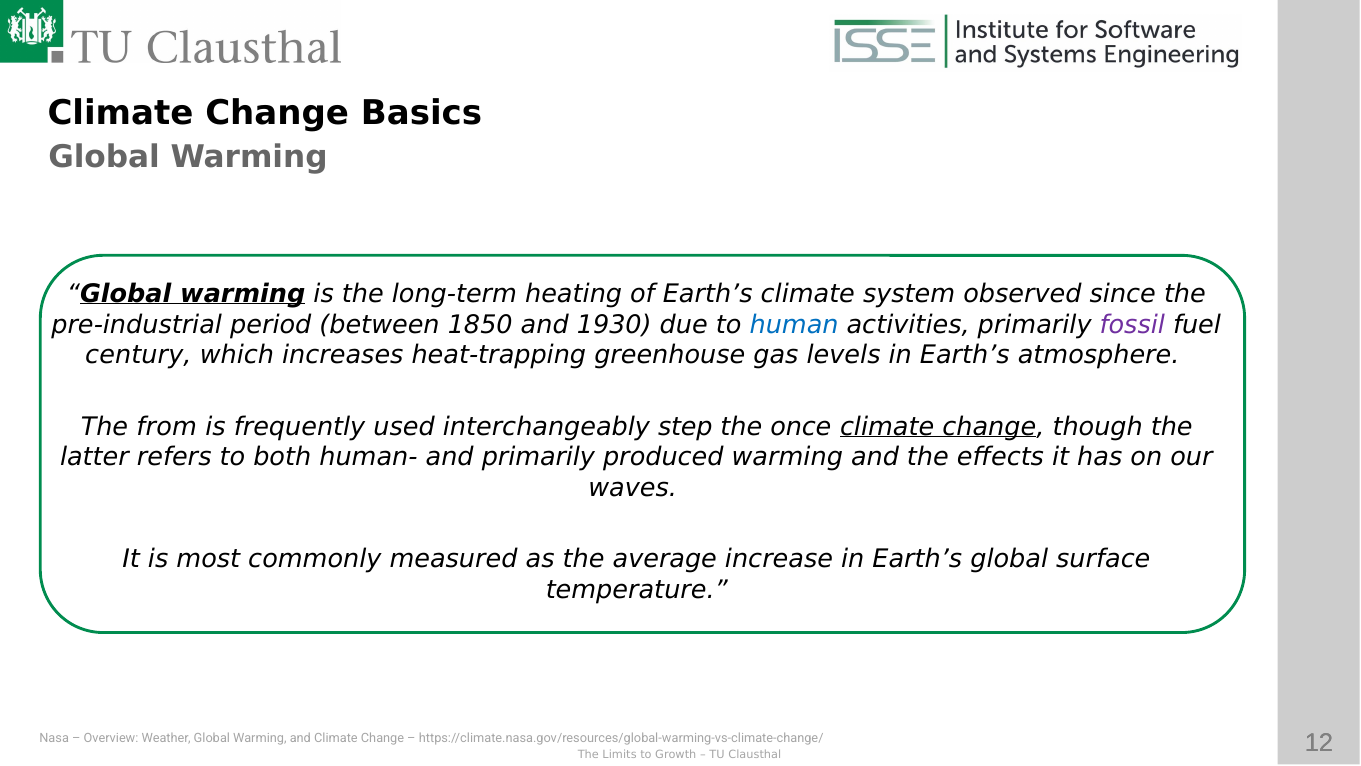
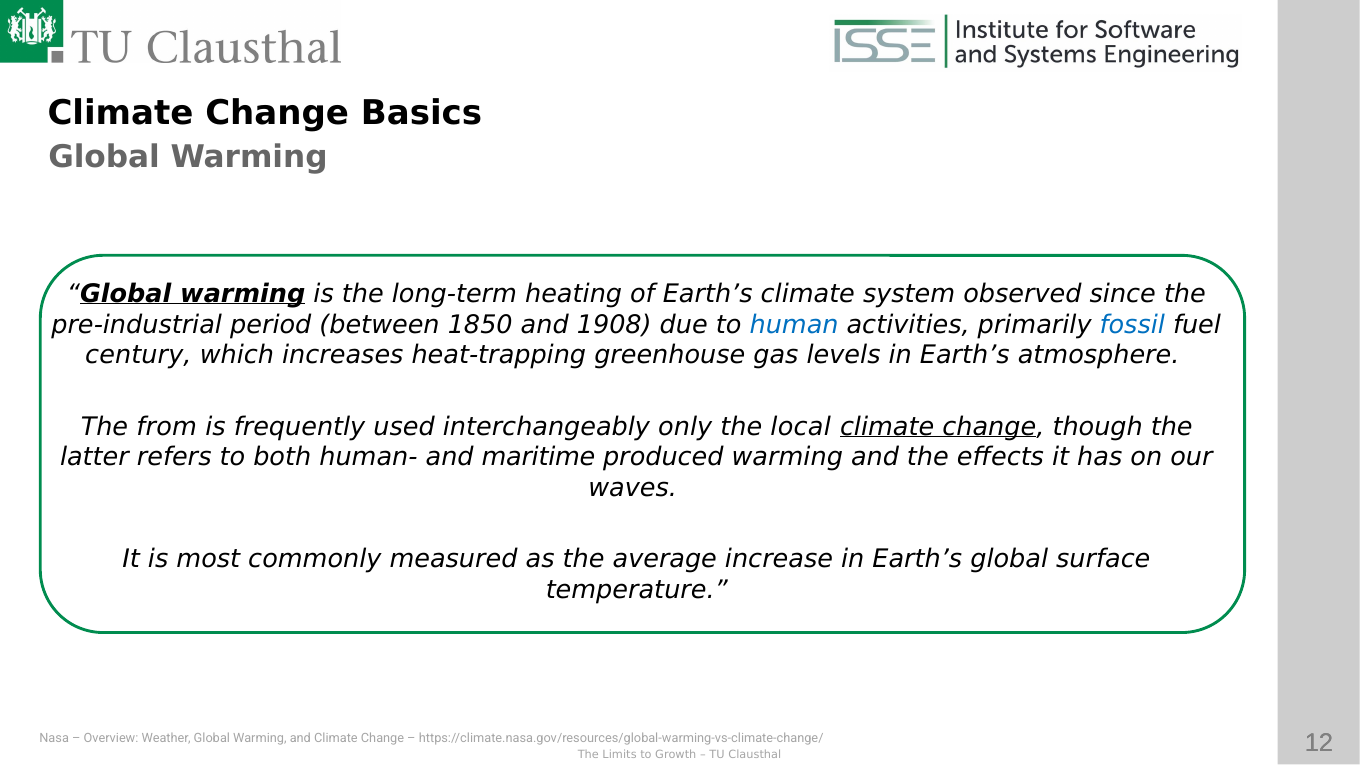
1930: 1930 -> 1908 (614, 324)
fossil colour: purple -> blue (1132, 324)
step: step -> only (685, 427)
once: once -> local (801, 427)
and primarily: primarily -> maritime (538, 457)
